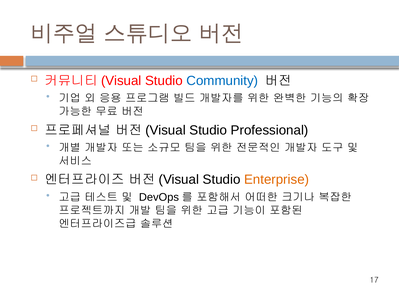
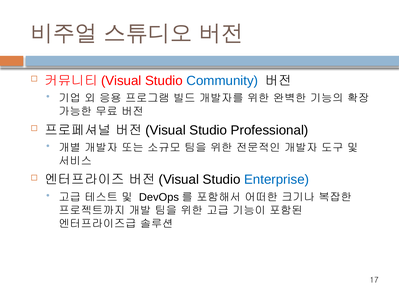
Enterprise colour: orange -> blue (277, 180)
